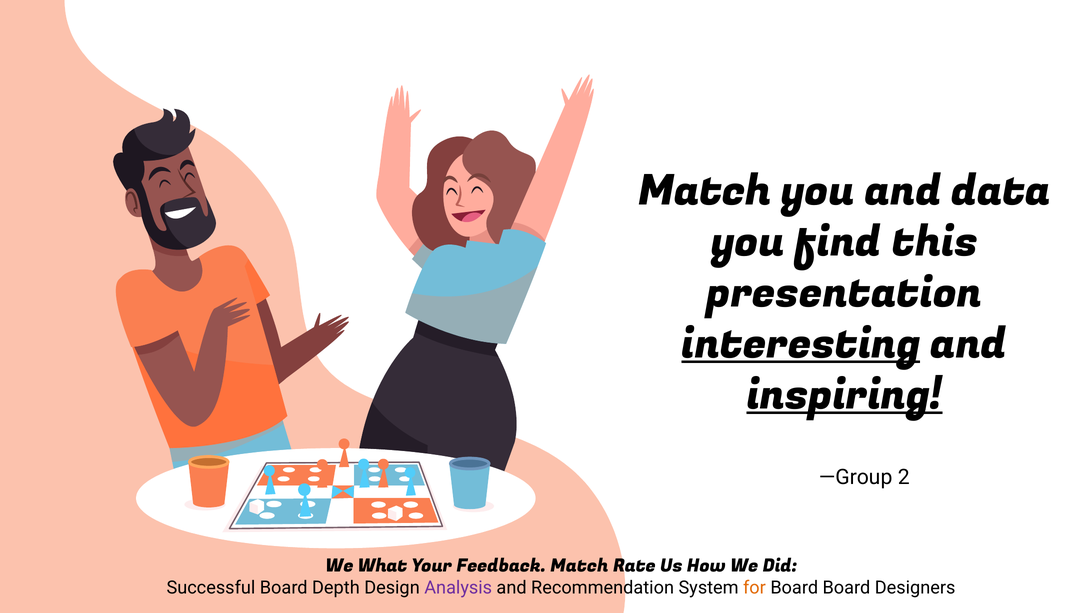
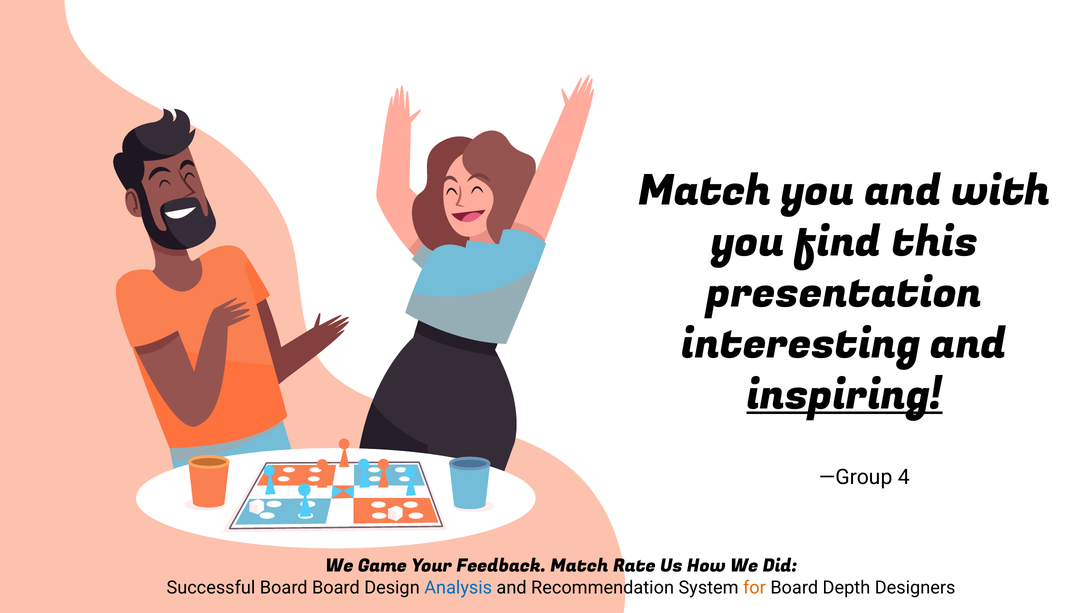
data: data -> with (1001, 191)
interesting underline: present -> none (801, 344)
2: 2 -> 4 (904, 478)
What: What -> Game (382, 566)
Board Depth: Depth -> Board (336, 588)
Analysis colour: purple -> blue (458, 588)
Board Board: Board -> Depth (846, 588)
